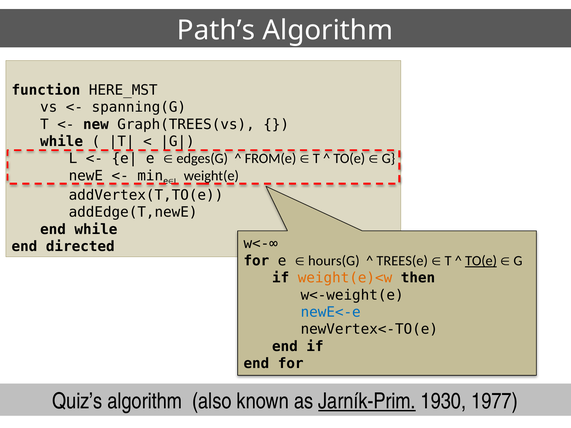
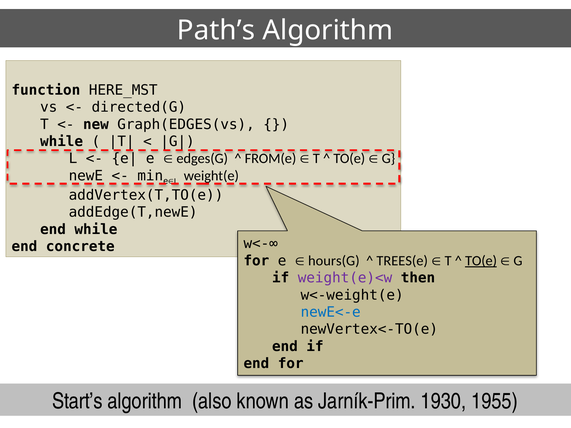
spanning(G: spanning(G -> directed(G (139, 107)
Graph(TREES(vs: Graph(TREES(vs -> Graph(EDGES(vs (186, 124)
directed: directed -> concrete (80, 247)
weight(e)<w colour: orange -> purple (345, 278)
Quiz’s: Quiz’s -> Start’s (77, 401)
Jarník-Prim underline: present -> none (367, 401)
1977: 1977 -> 1955 (494, 401)
